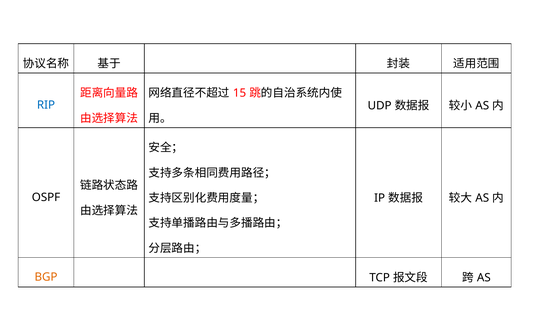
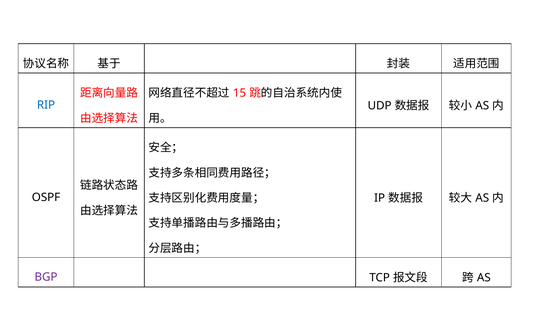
BGP colour: orange -> purple (46, 277)
